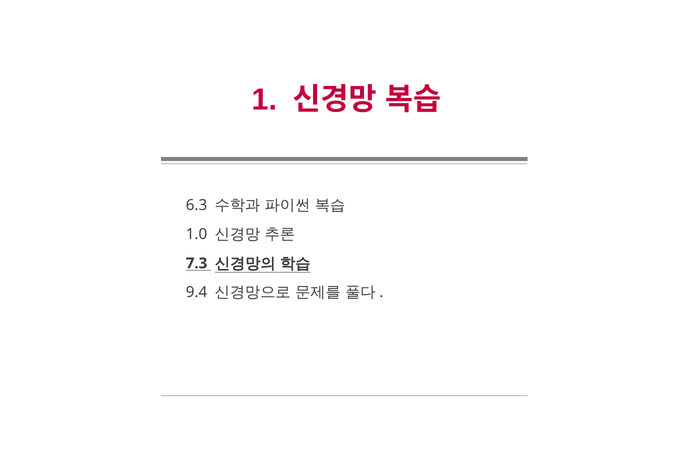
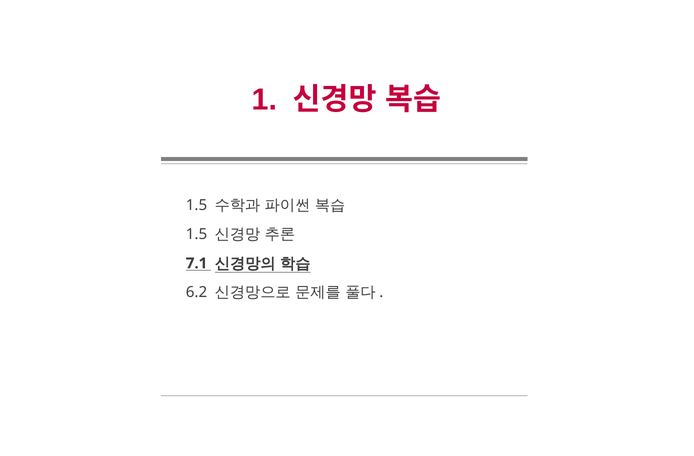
6.3: 6.3 -> 1.5 (196, 205)
1.0: 1.0 -> 1.5 (196, 234)
7.3: 7.3 -> 7.1 (197, 263)
9.4: 9.4 -> 6.2 (196, 292)
